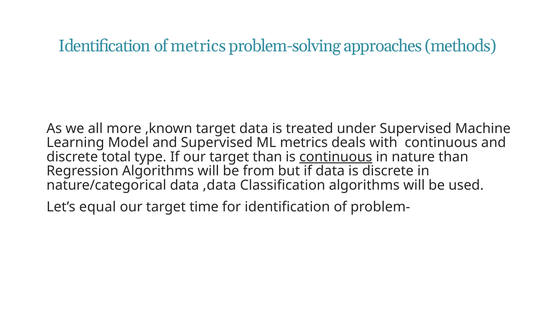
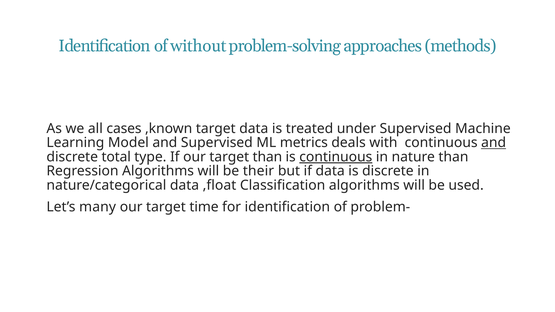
of metrics: metrics -> without (199, 46)
more: more -> cases (124, 129)
and underline: none -> present (494, 143)
from: from -> their (258, 171)
,data: ,data -> ,float (220, 185)
equal: equal -> many (98, 207)
